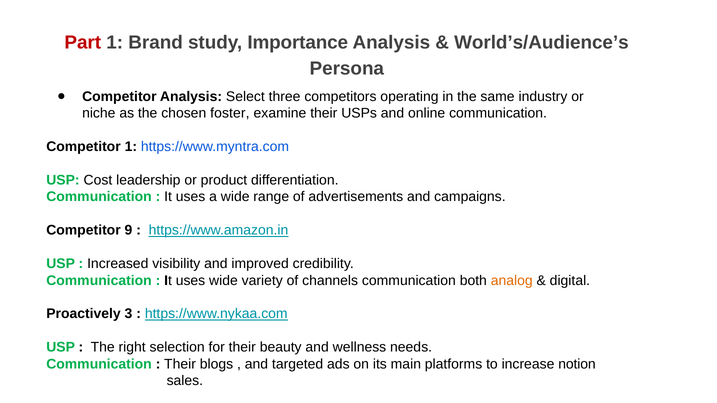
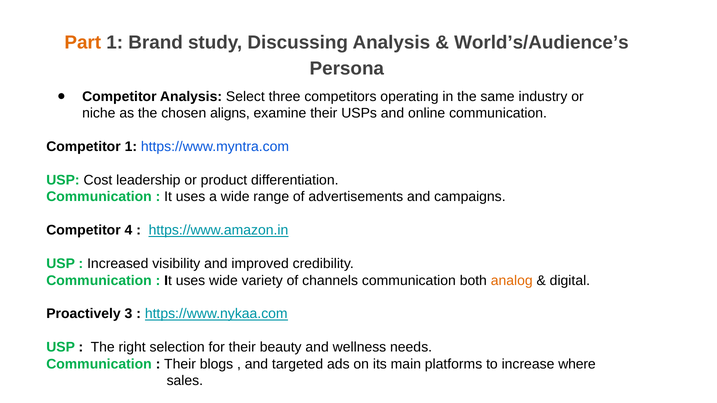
Part colour: red -> orange (83, 43)
Importance: Importance -> Discussing (298, 43)
foster: foster -> aligns (230, 113)
9: 9 -> 4 (128, 230)
notion: notion -> where (577, 364)
